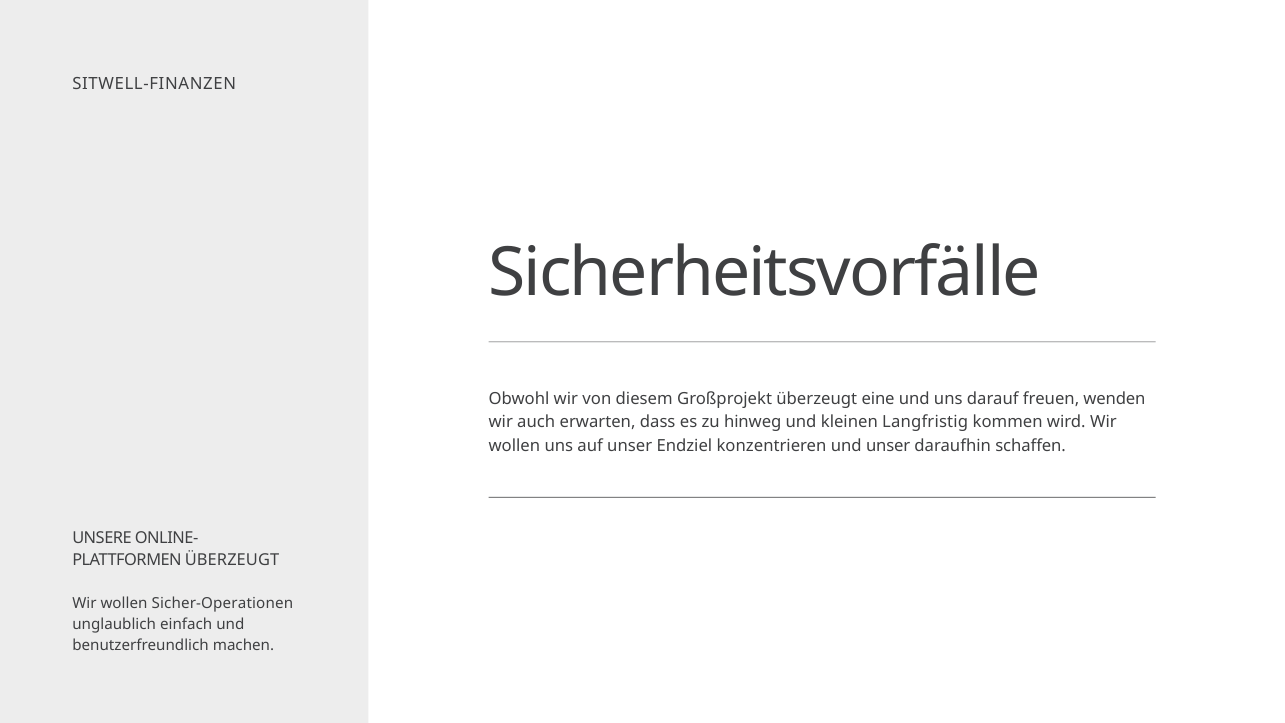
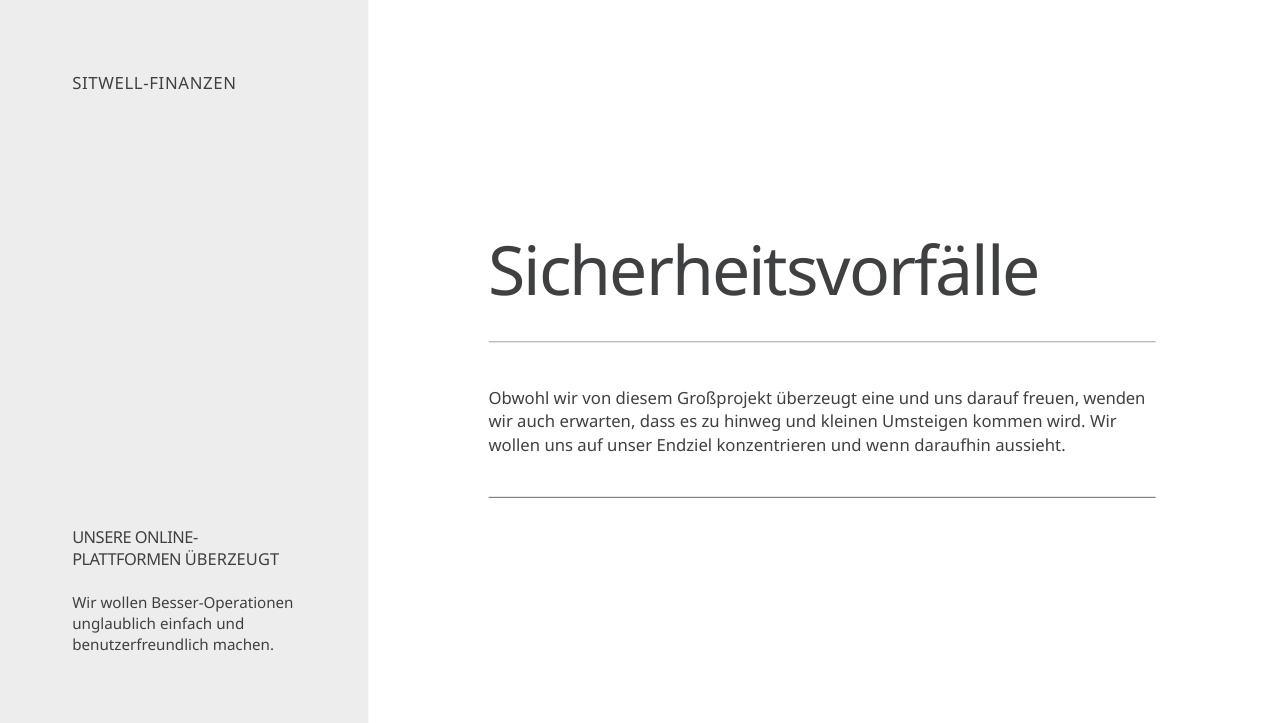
Langfristig: Langfristig -> Umsteigen (925, 422)
und unser: unser -> wenn (888, 445)
schaffen: schaffen -> aussieht (1031, 445)
Sicher-Operationen: Sicher-Operationen -> Besser-Operationen (222, 603)
